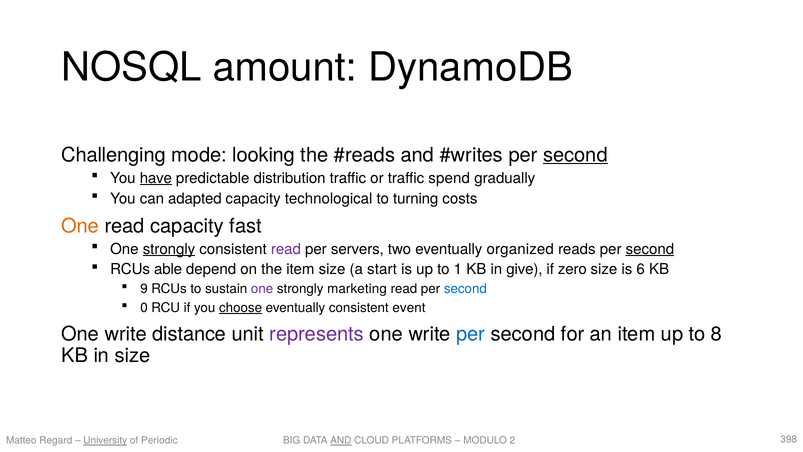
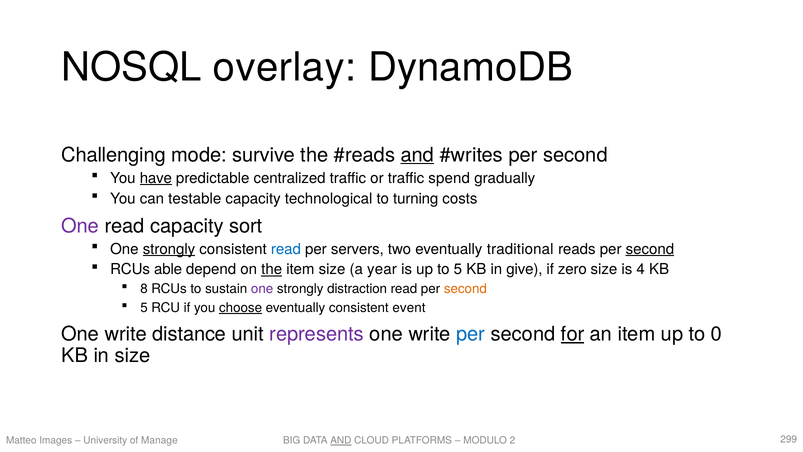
amount: amount -> overlay (285, 67)
looking: looking -> survive (264, 155)
and underline: none -> present (417, 155)
second underline: present -> none (575, 155)
distribution: distribution -> centralized (290, 178)
adapted: adapted -> testable (195, 198)
One colour: orange -> purple (80, 226)
fast: fast -> sort (246, 226)
read colour: purple -> blue (286, 249)
organized: organized -> traditional (520, 249)
the underline: none -> present (272, 269)
start: start -> year (382, 269)
to 1: 1 -> 5 (458, 269)
6: 6 -> 4 (641, 269)
9: 9 -> 8 (144, 289)
marketing: marketing -> distraction (357, 289)
second colour: blue -> orange (465, 289)
0: 0 -> 5 (144, 307)
for underline: none -> present (573, 334)
8: 8 -> 0 (716, 334)
Regard: Regard -> Images (56, 440)
University underline: present -> none (105, 440)
Periodic: Periodic -> Manage (159, 440)
398: 398 -> 299 (789, 439)
